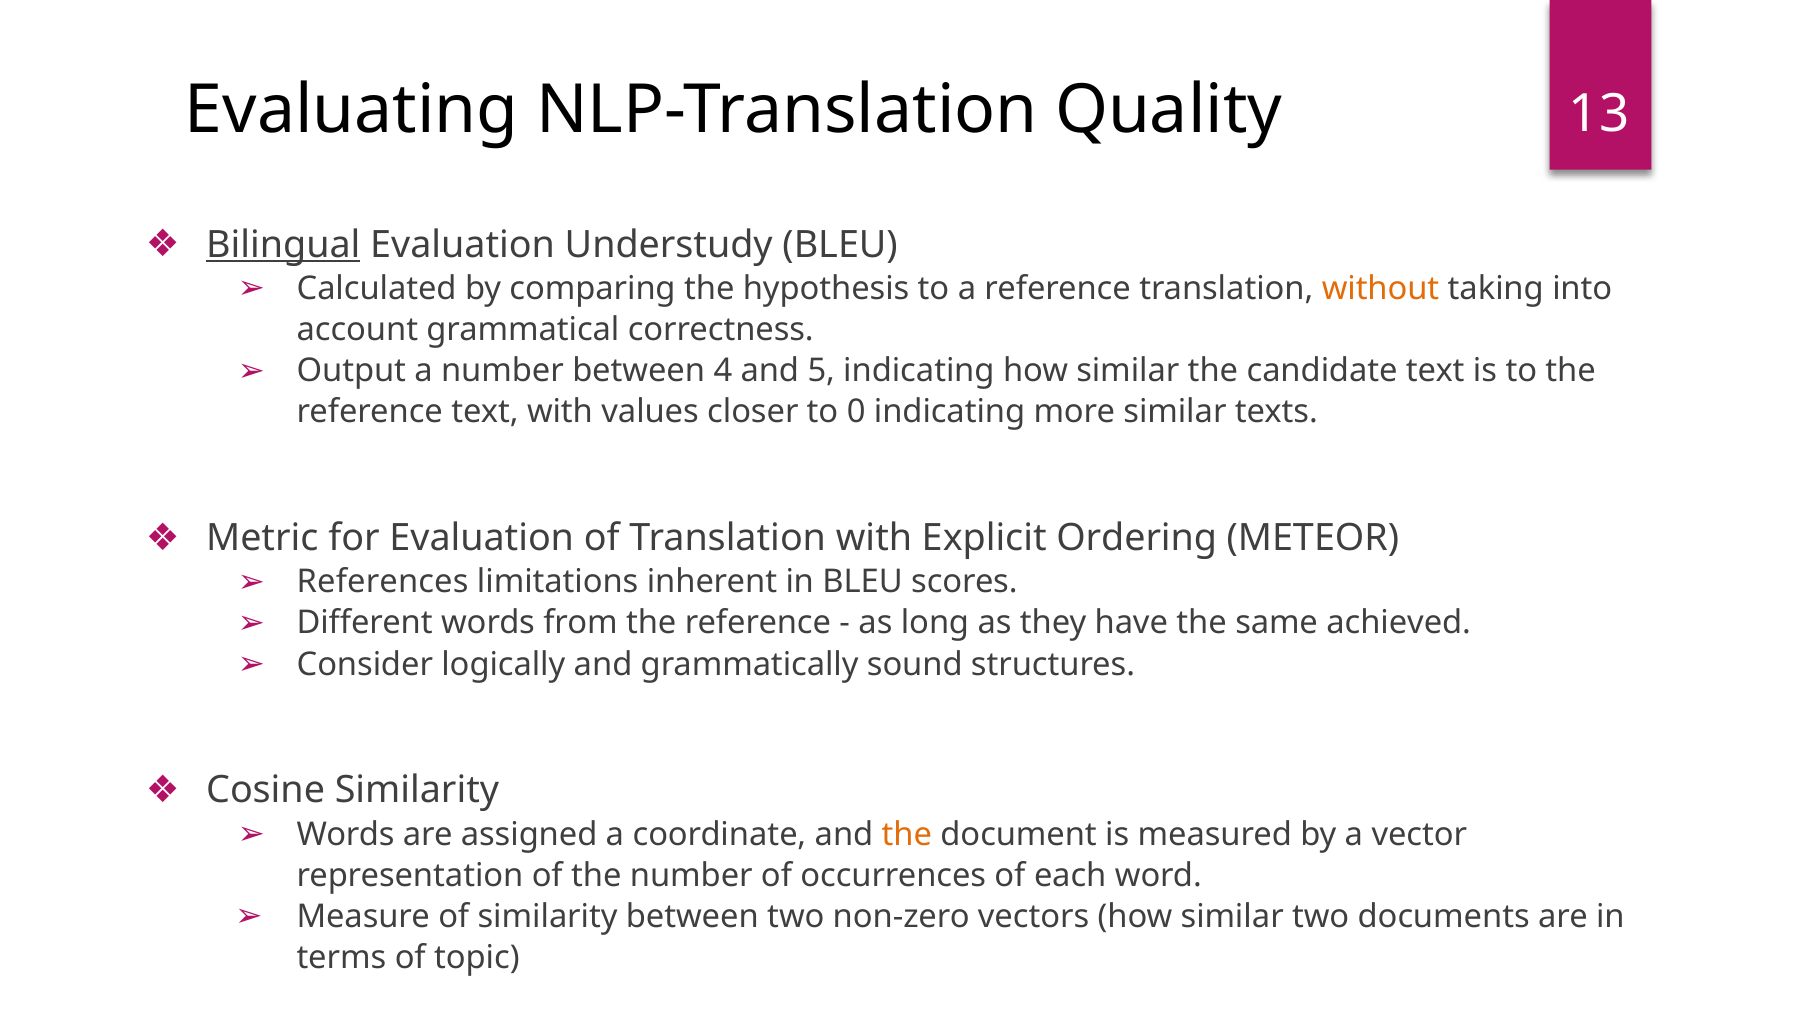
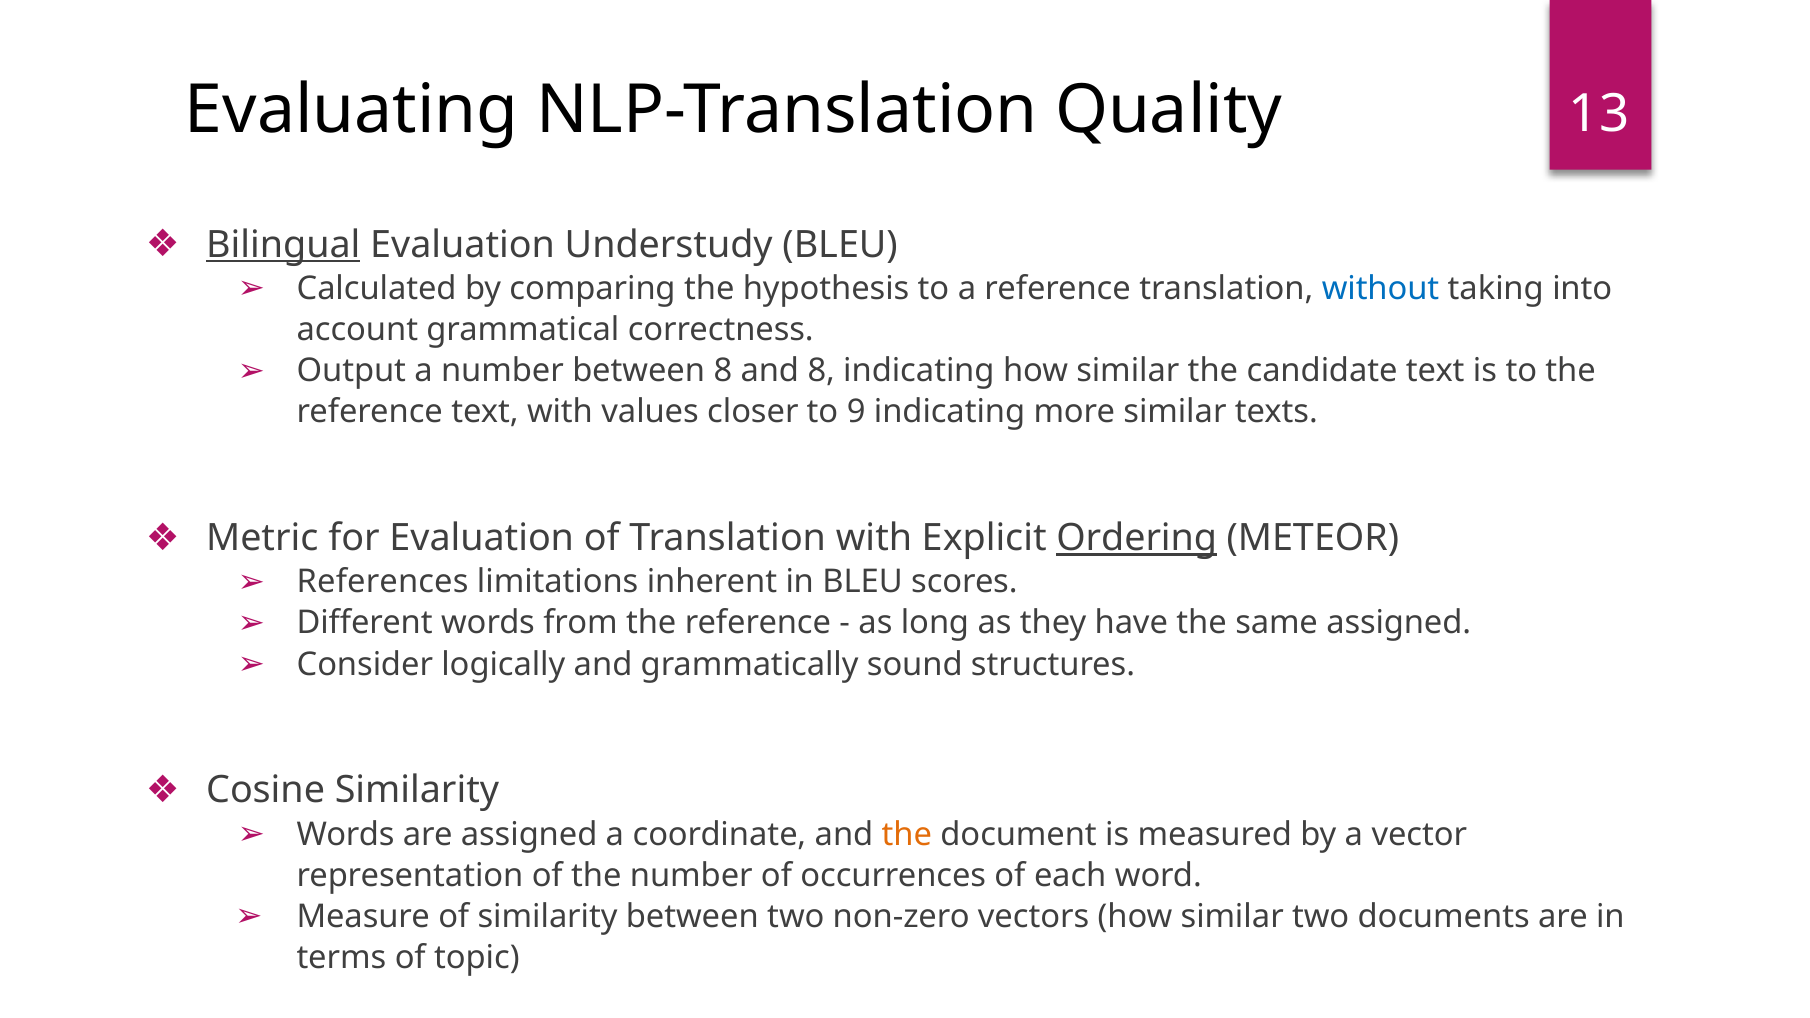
without colour: orange -> blue (1381, 288)
between 4: 4 -> 8 (723, 371)
and 5: 5 -> 8 (821, 371)
0: 0 -> 9 (856, 412)
Ordering underline: none -> present (1137, 538)
same achieved: achieved -> assigned (1399, 623)
